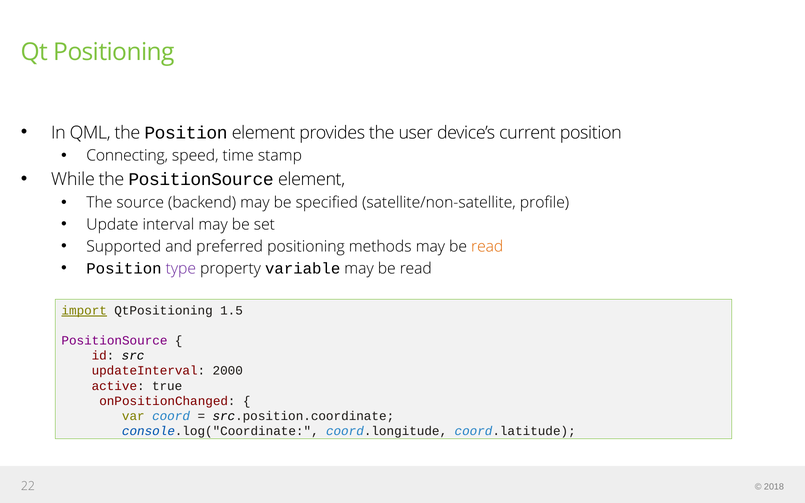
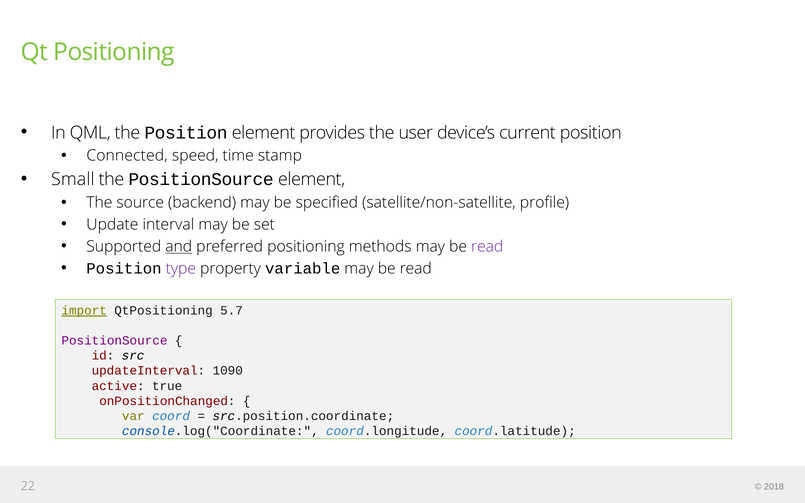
Connecting: Connecting -> Connected (127, 156)
While: While -> Small (73, 180)
and underline: none -> present (179, 247)
read colour: orange -> purple (487, 247)
1.5: 1.5 -> 5.7 (232, 311)
2000: 2000 -> 1090 (228, 371)
